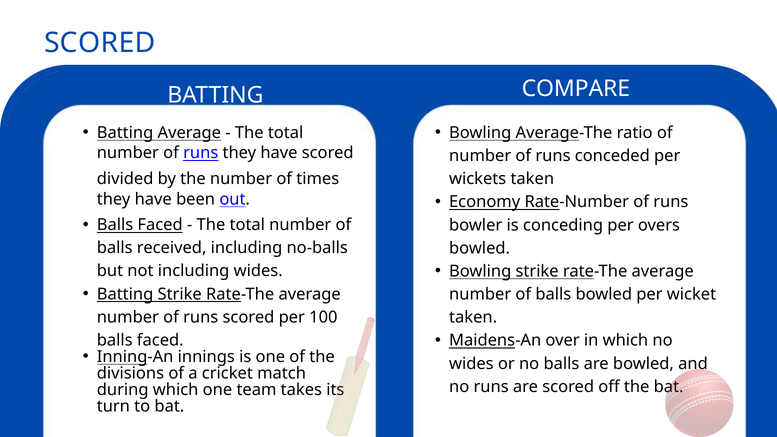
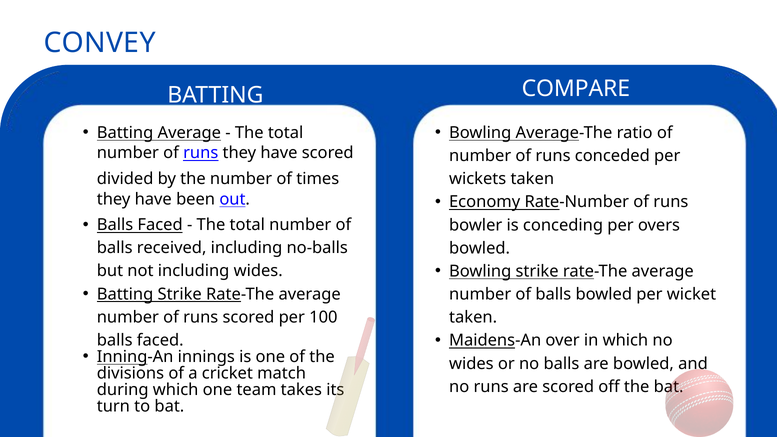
SCORED: SCORED -> CONVEY (100, 43)
